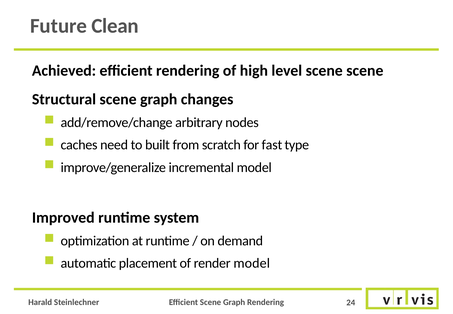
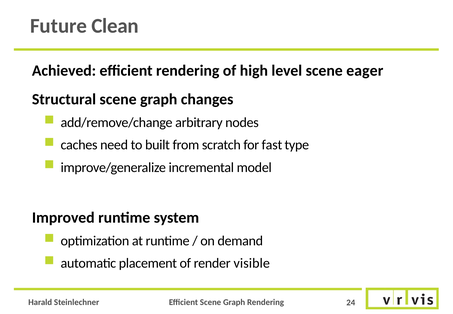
scene scene: scene -> eager (365, 70)
render model: model -> visible (252, 263)
